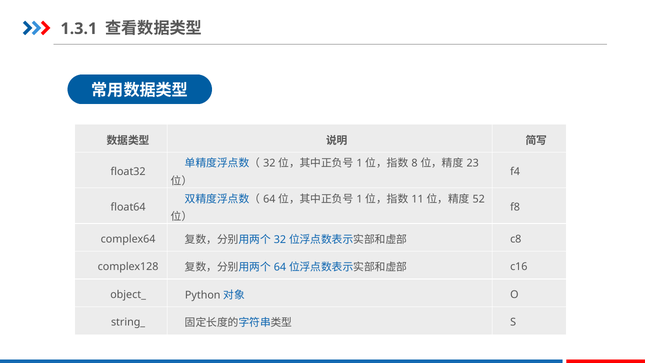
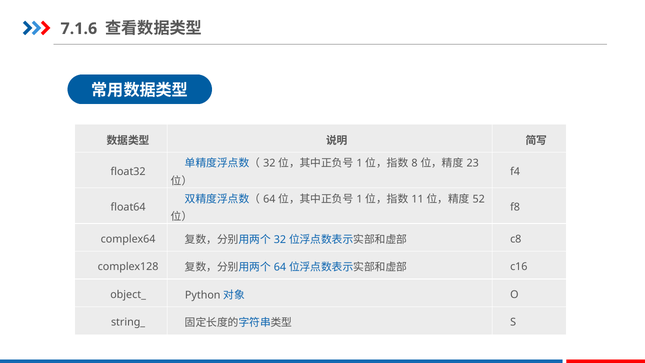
1.3.1: 1.3.1 -> 7.1.6 (79, 29)
